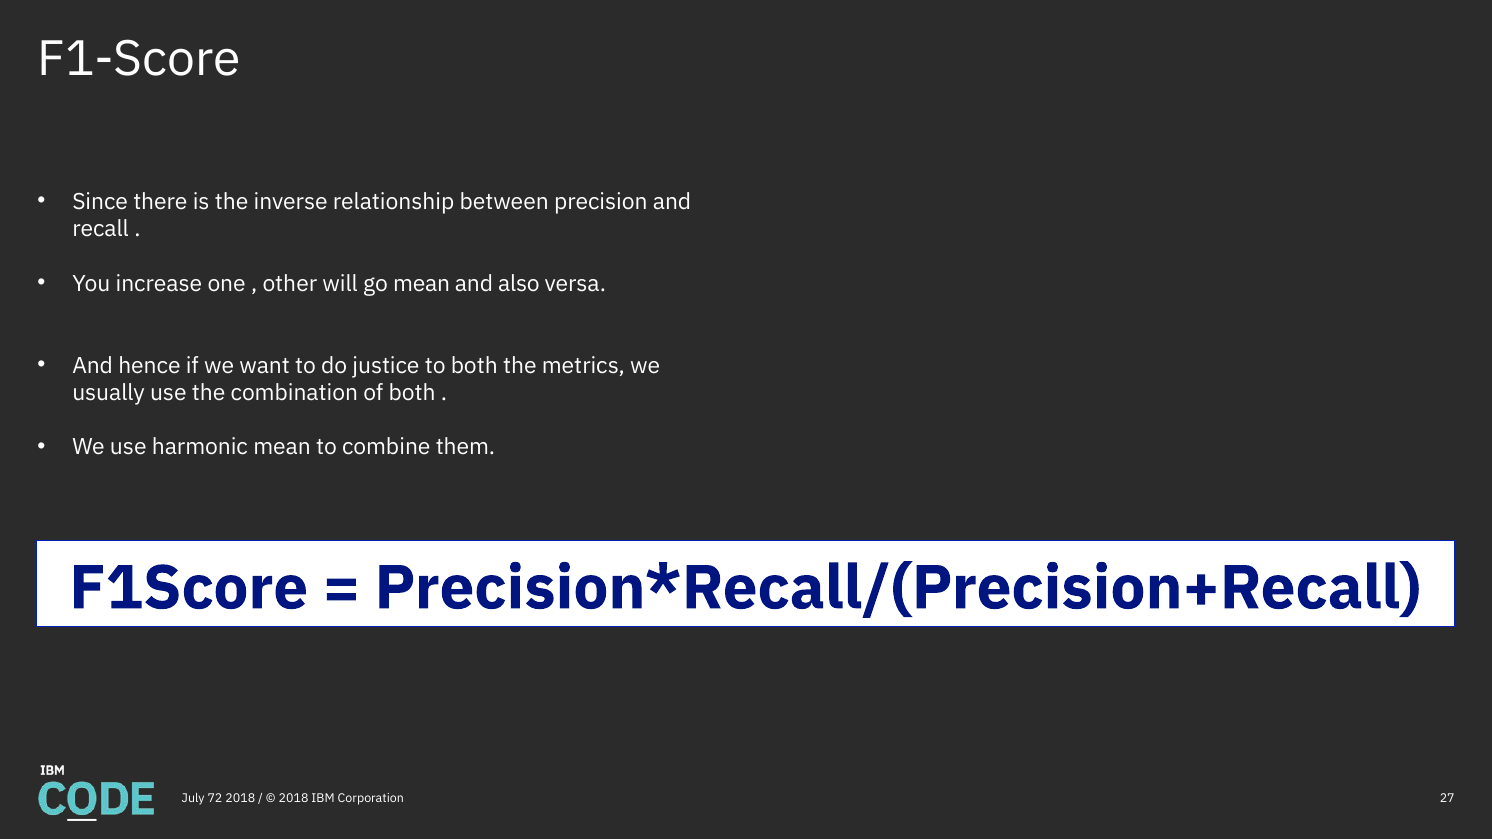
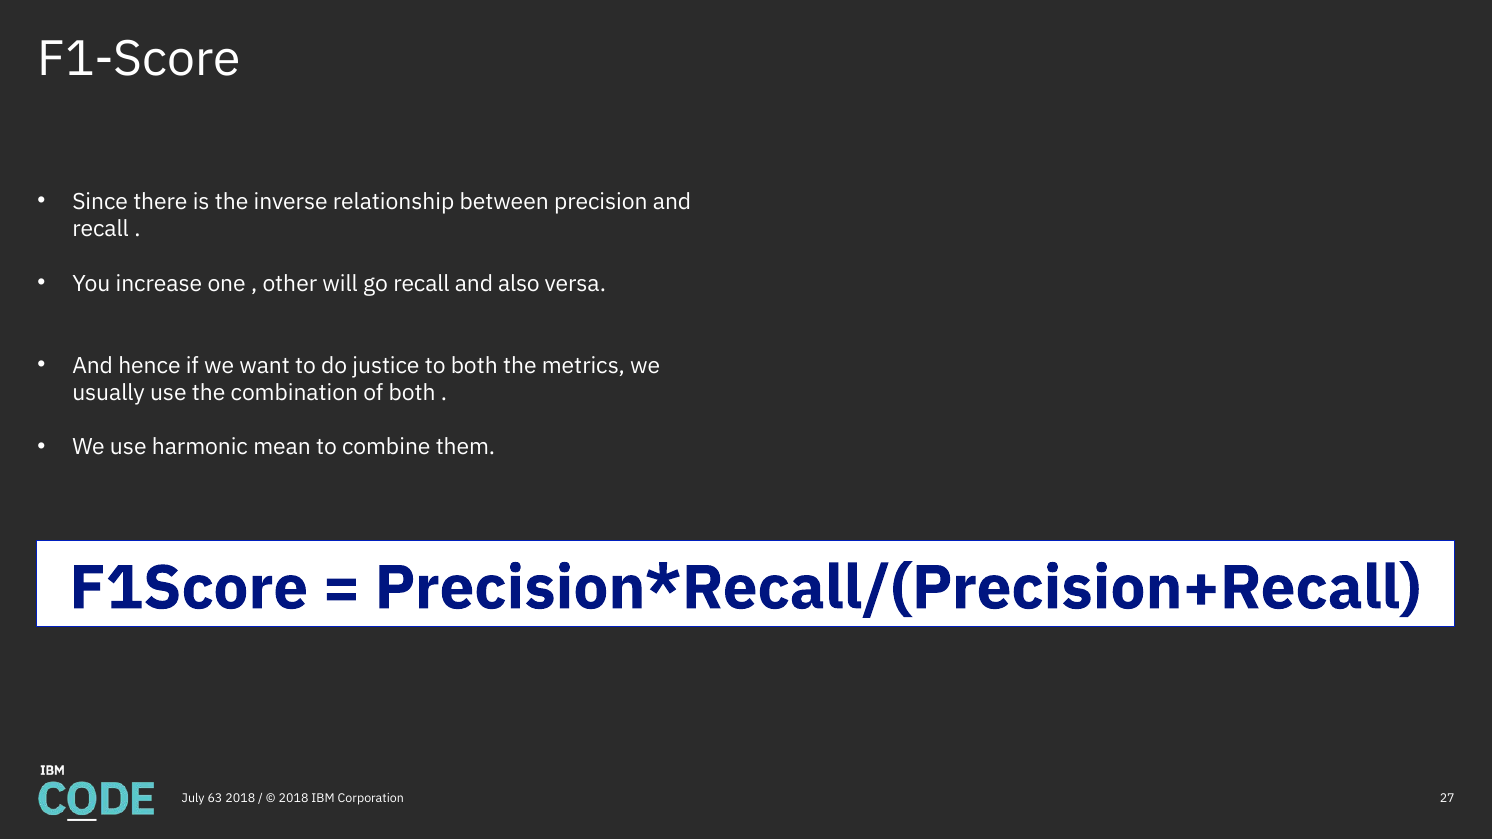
go mean: mean -> recall (421, 284)
72: 72 -> 63 (215, 799)
